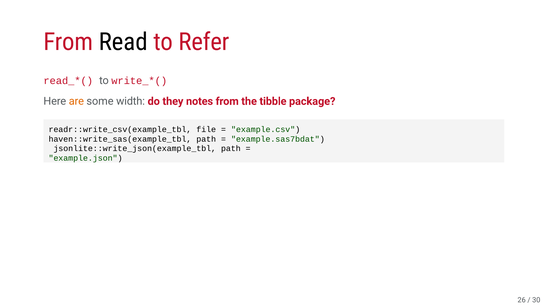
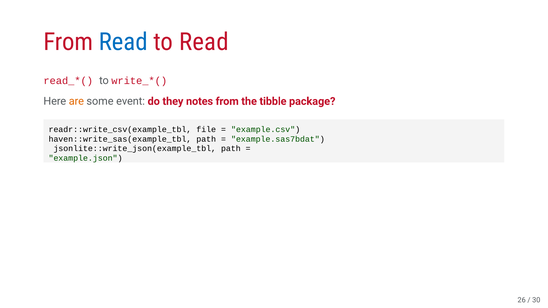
Read colour: black -> blue (123, 42)
to Refer: Refer -> Read (204, 42)
width: width -> event (131, 101)
